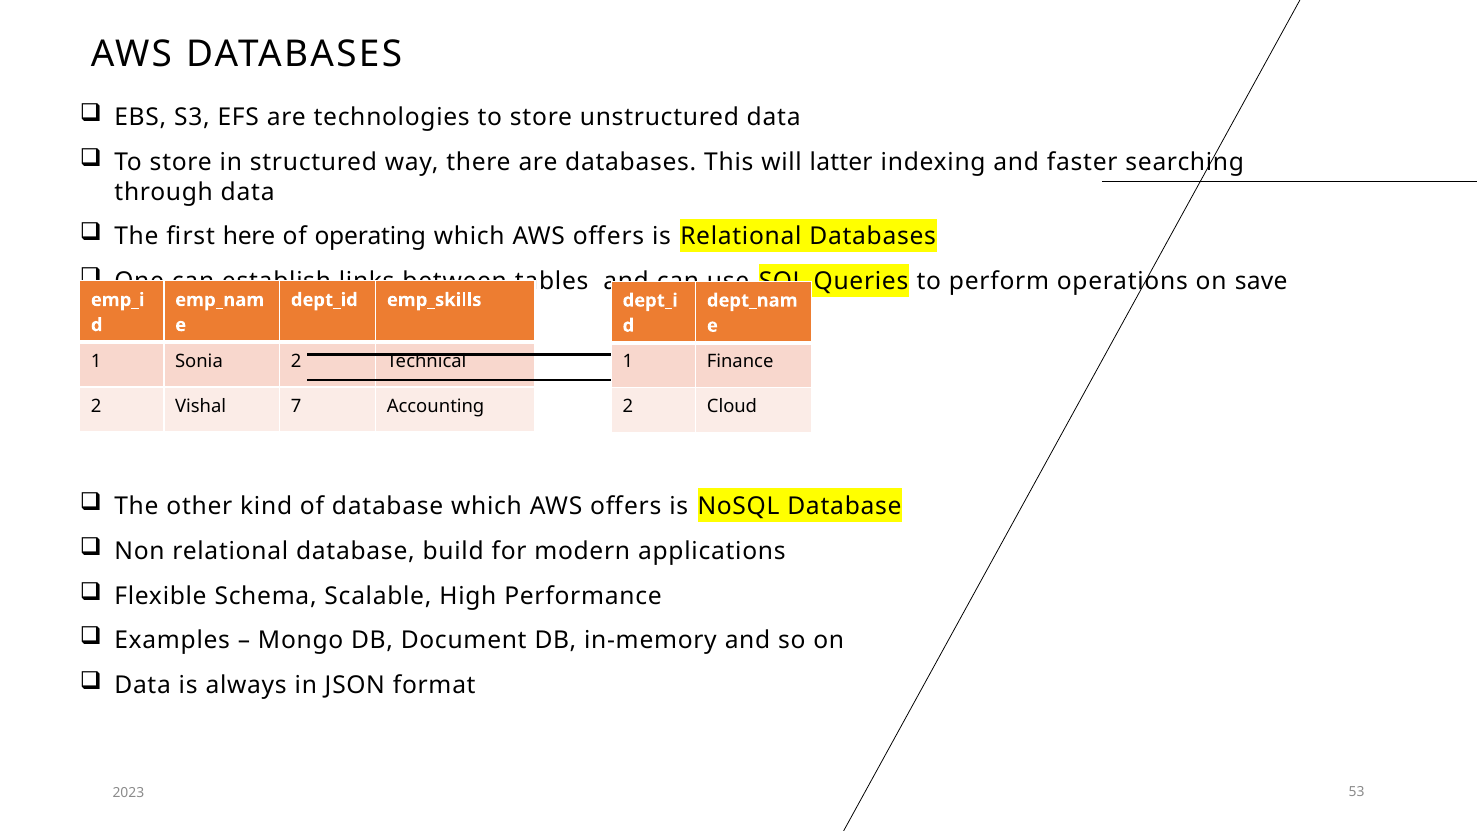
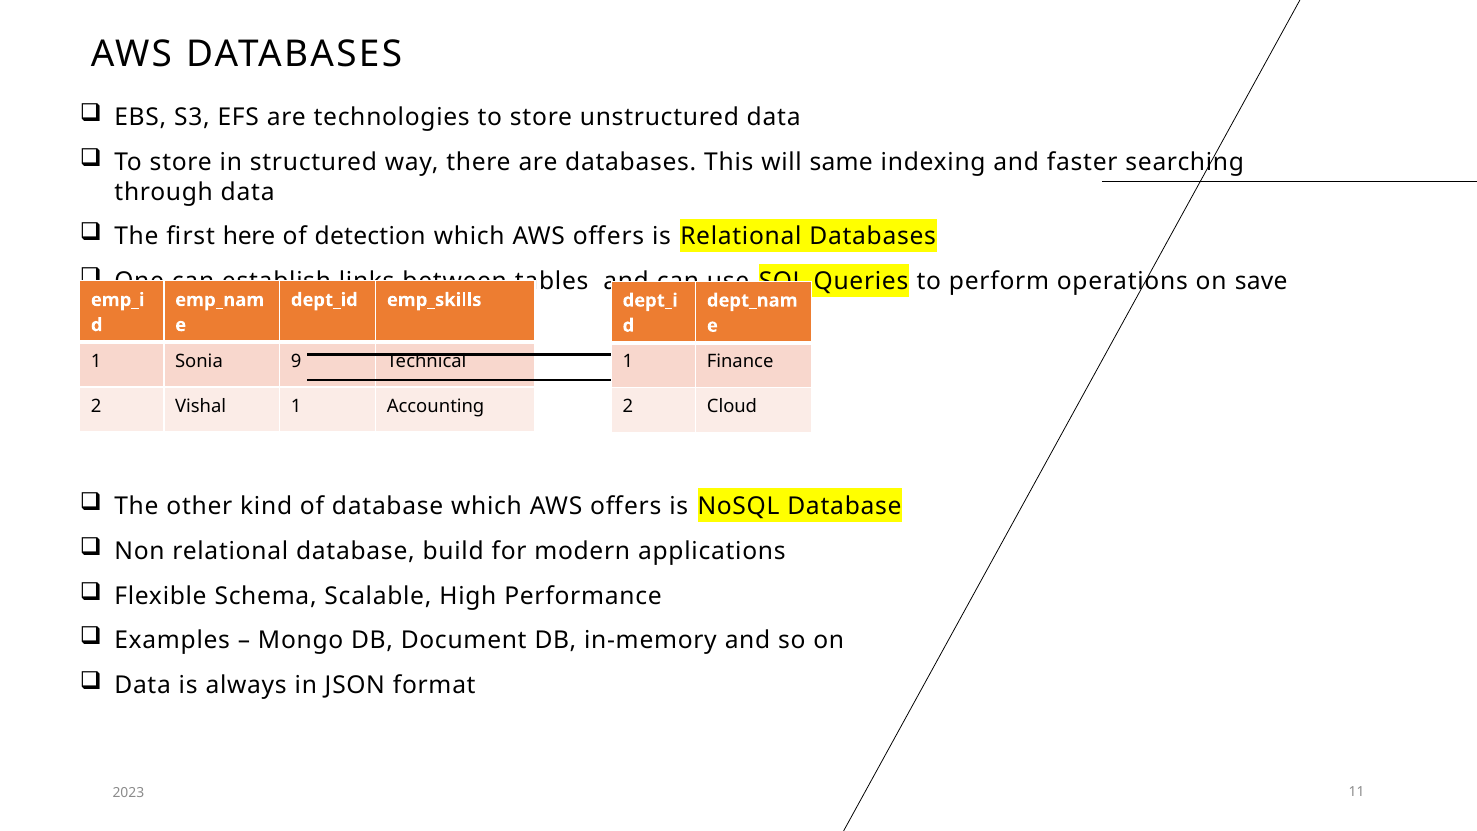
latter: latter -> same (841, 162)
operating: operating -> detection (370, 237)
Sonia 2: 2 -> 9 (296, 361)
Vishal 7: 7 -> 1 (296, 406)
53: 53 -> 11 (1357, 792)
